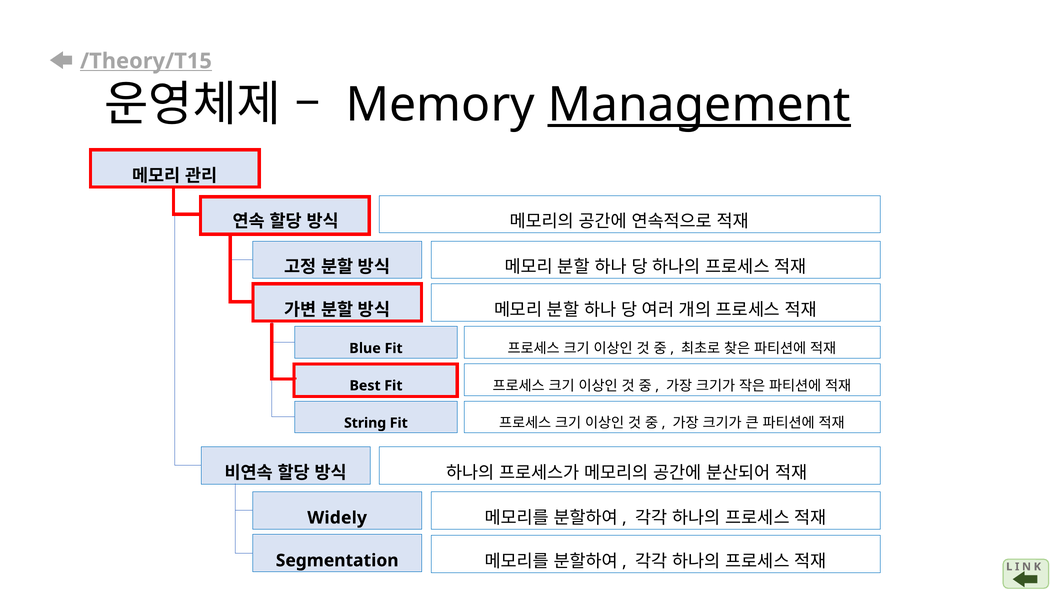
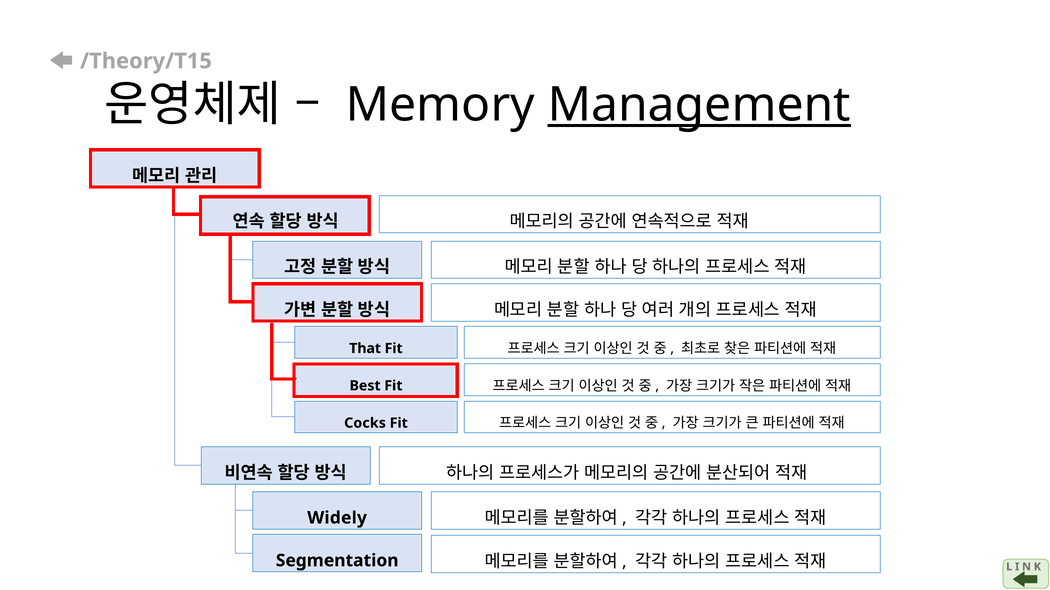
/Theory/T15 underline: present -> none (146, 61)
Blue: Blue -> That (365, 349)
String: String -> Cocks (365, 423)
